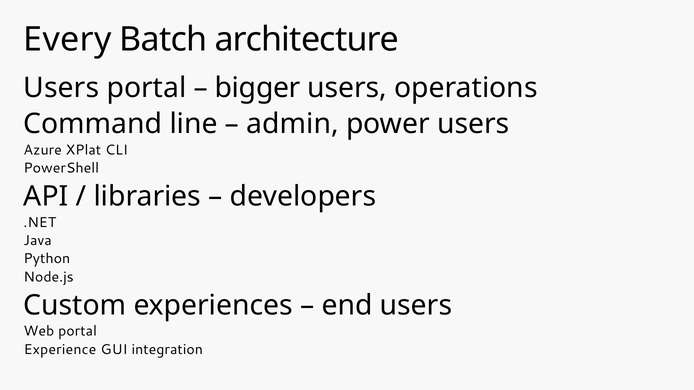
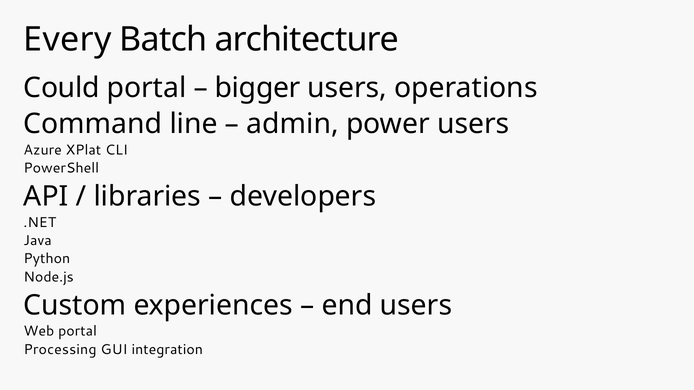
Users: Users -> Could (62, 88)
Experience: Experience -> Processing (60, 350)
